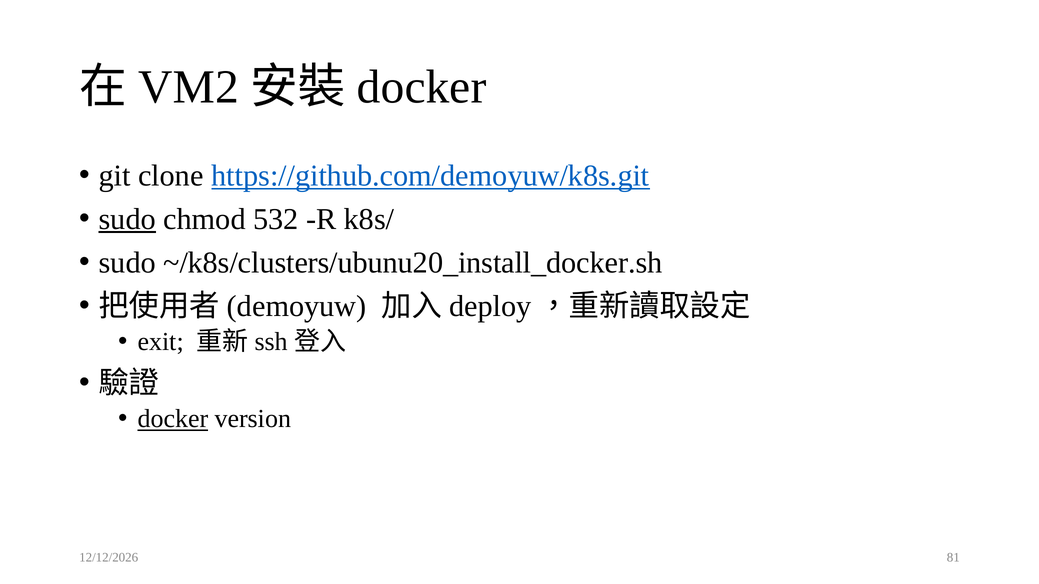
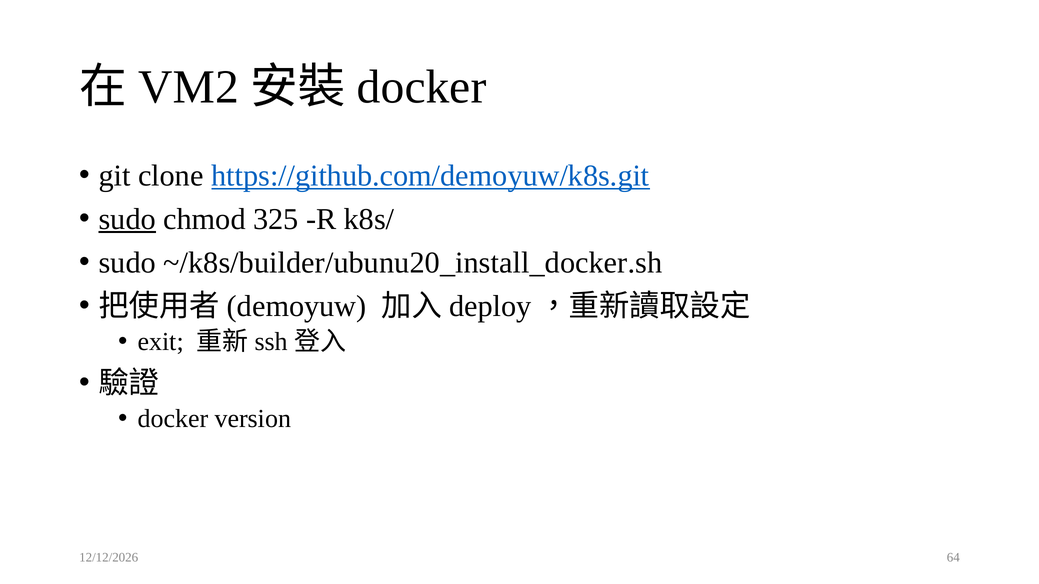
532: 532 -> 325 (276, 219)
~/k8s/clusters/ubunu20_install_docker.sh: ~/k8s/clusters/ubunu20_install_docker.sh -> ~/k8s/builder/ubunu20_install_docker.sh (413, 263)
docker underline: present -> none (173, 419)
81: 81 -> 64 (953, 558)
